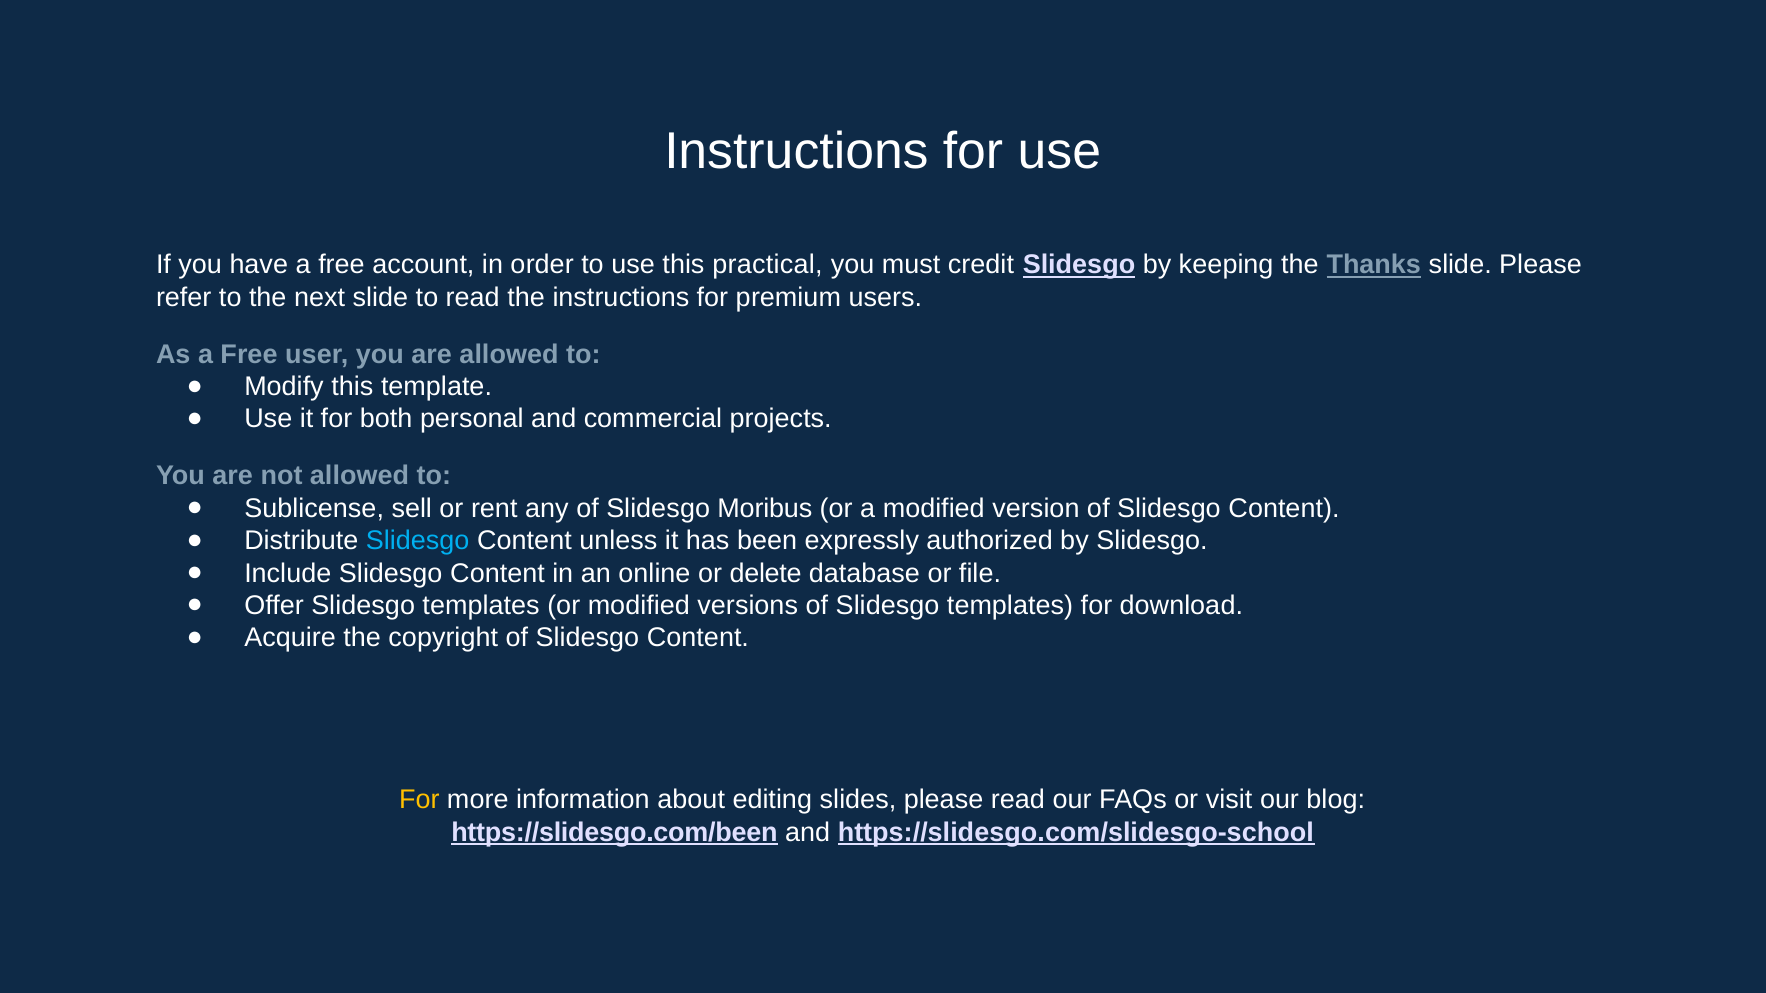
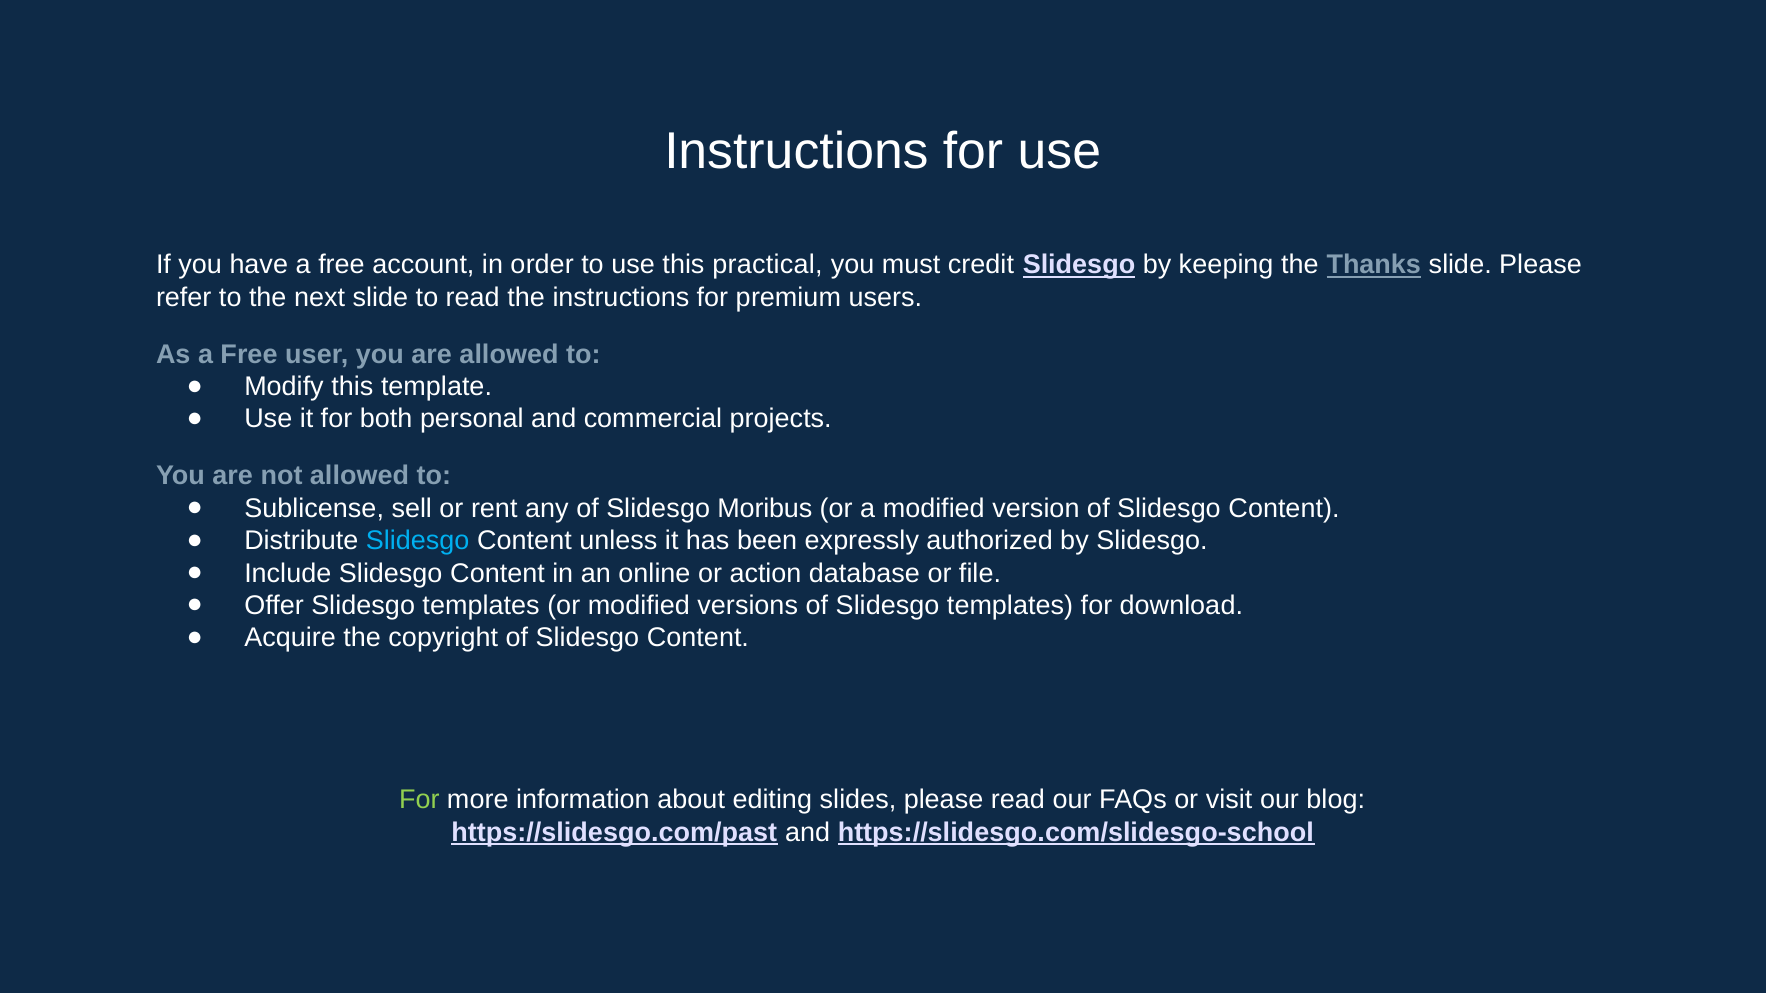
delete: delete -> action (766, 573)
For colour: yellow -> light green (419, 800)
https://slidesgo.com/been: https://slidesgo.com/been -> https://slidesgo.com/past (614, 833)
